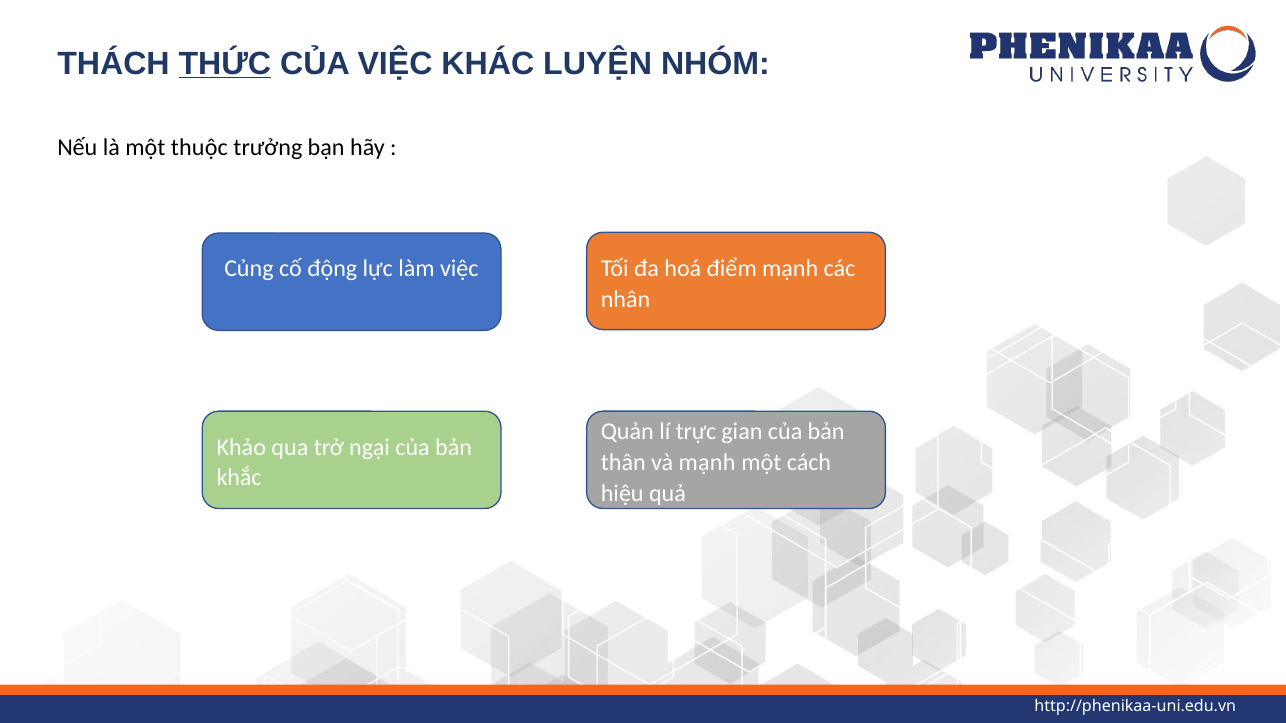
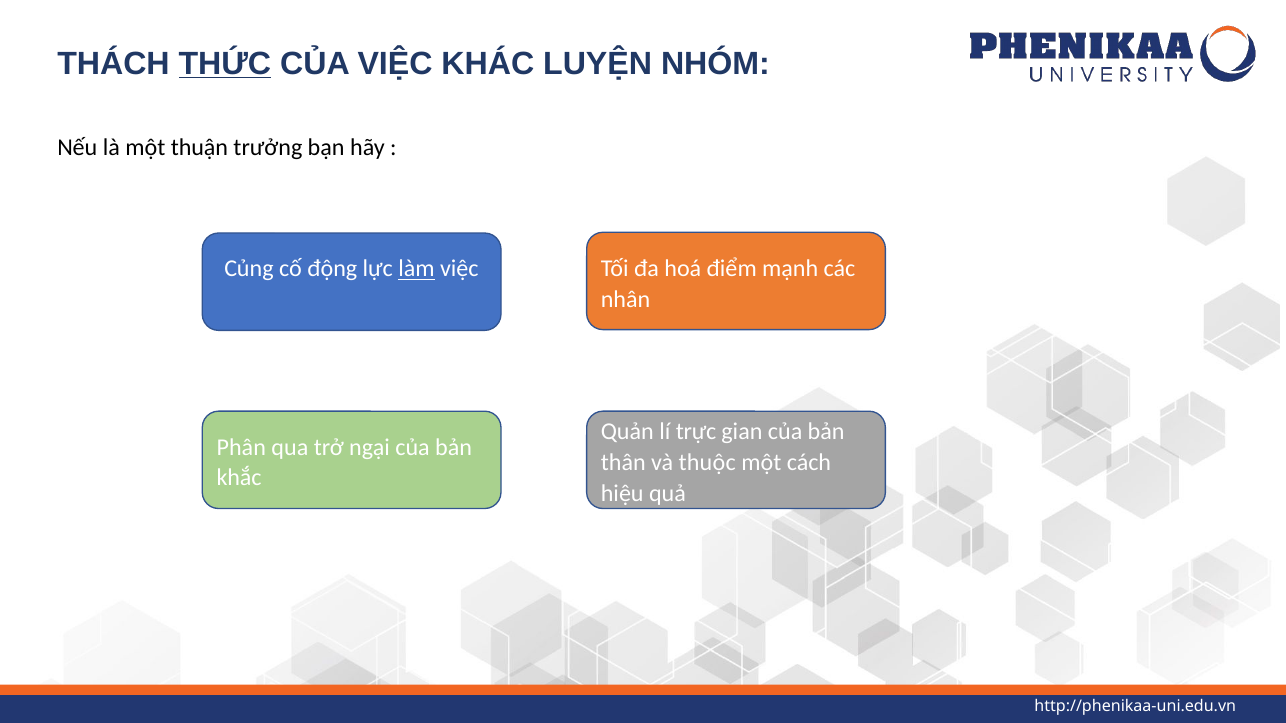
thuộc: thuộc -> thuận (199, 148)
làm underline: none -> present (416, 269)
Khảo: Khảo -> Phân (241, 447)
và mạnh: mạnh -> thuộc (707, 463)
